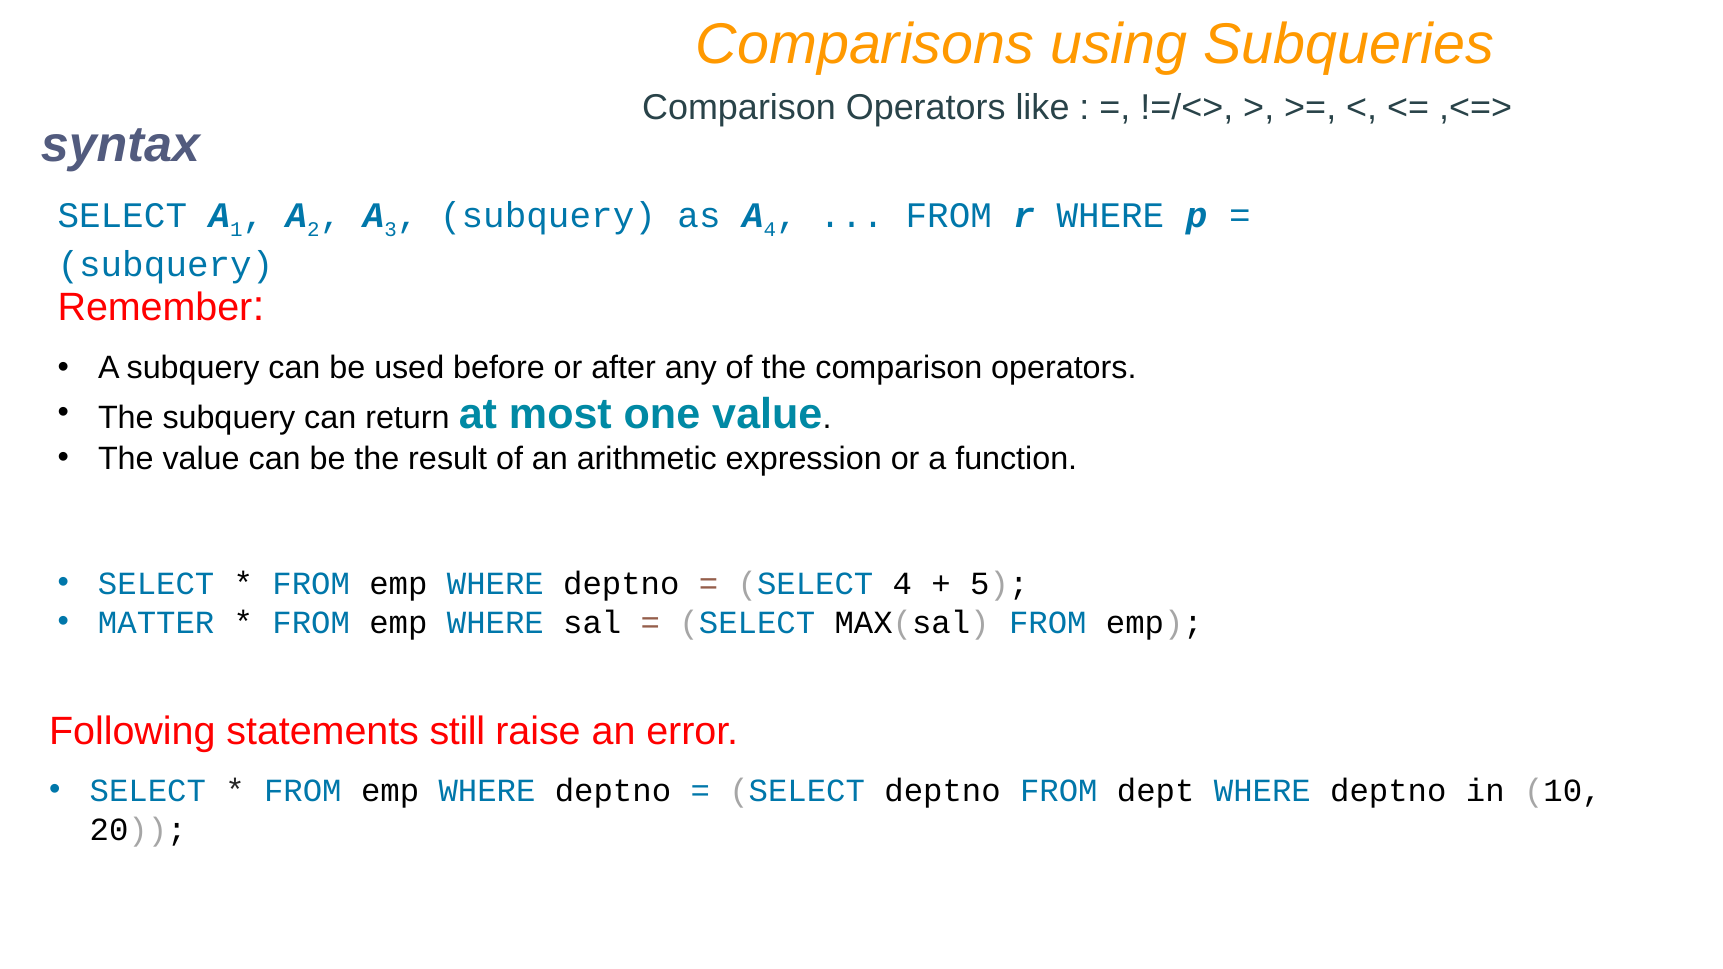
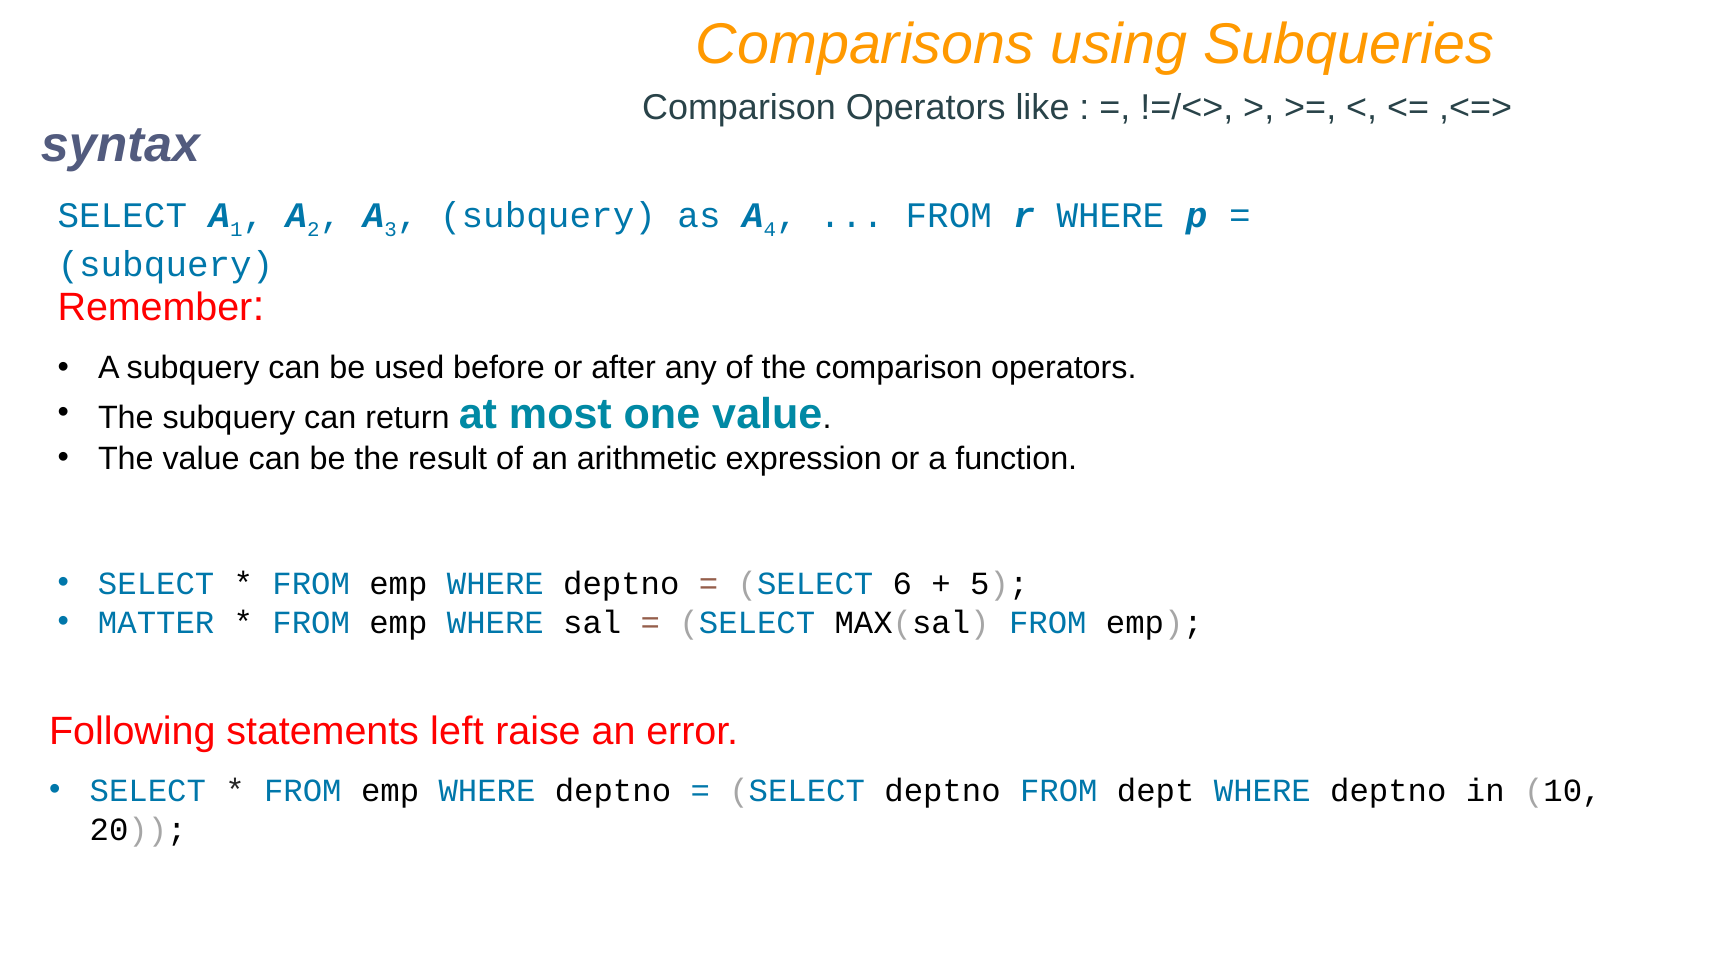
SELECT 4: 4 -> 6 (902, 584)
still: still -> left (457, 731)
